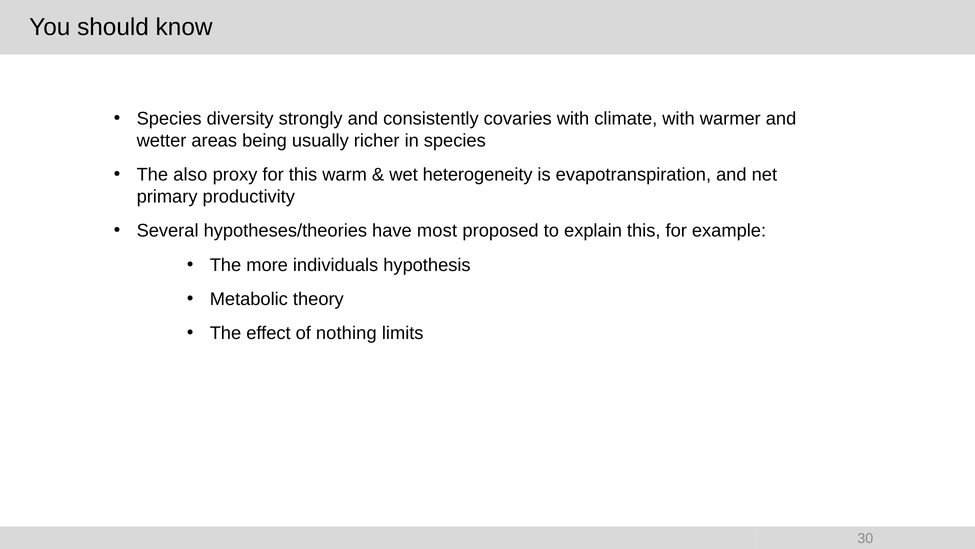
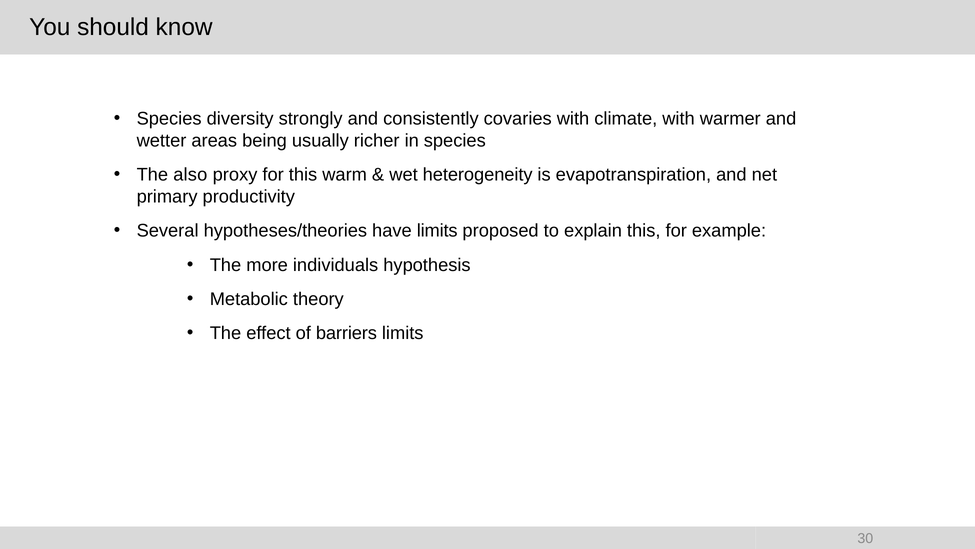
have most: most -> limits (437, 231)
nothing: nothing -> barriers (346, 333)
